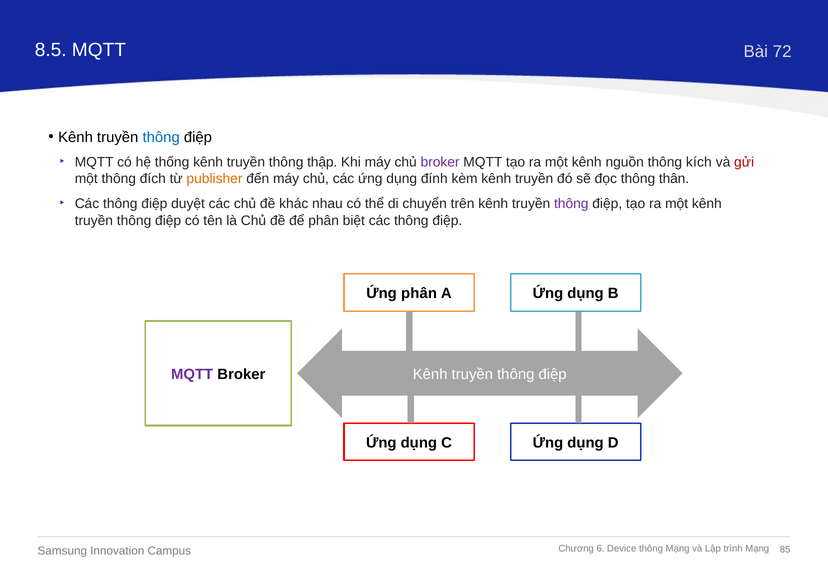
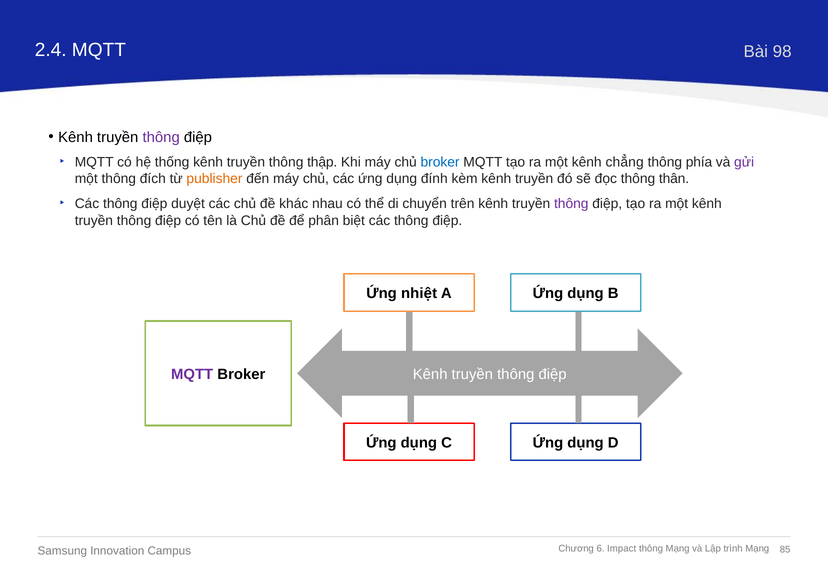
8.5: 8.5 -> 2.4 (51, 50)
72: 72 -> 98 (782, 52)
thông colour: blue -> purple (161, 137)
broker colour: purple -> blue (440, 162)
nguồn: nguồn -> chẳng (625, 162)
kích: kích -> phía (699, 162)
gửi colour: red -> purple (744, 162)
Ứng phân: phân -> nhiệt (419, 294)
Device: Device -> Impact (622, 549)
